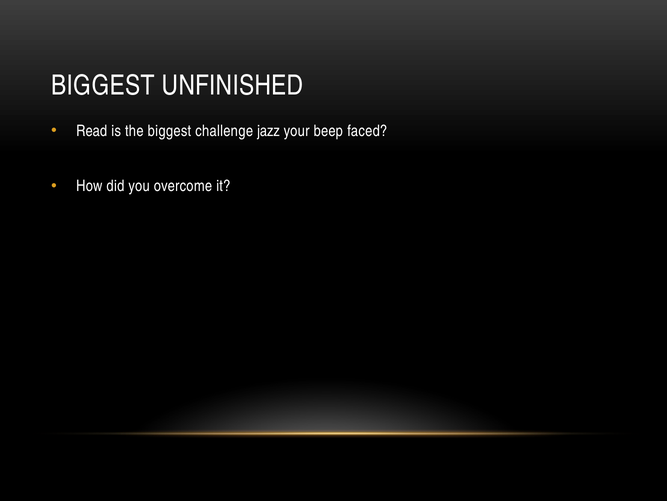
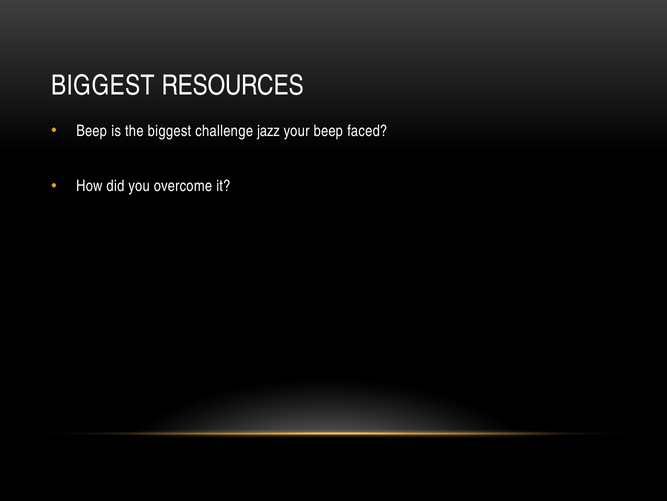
UNFINISHED: UNFINISHED -> RESOURCES (233, 85)
Read: Read -> Beep (92, 131)
